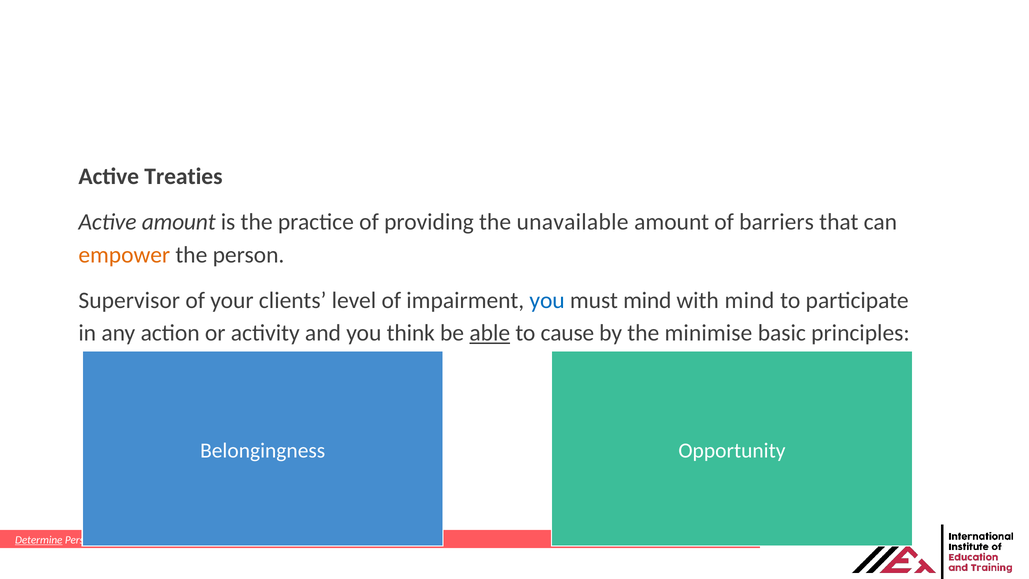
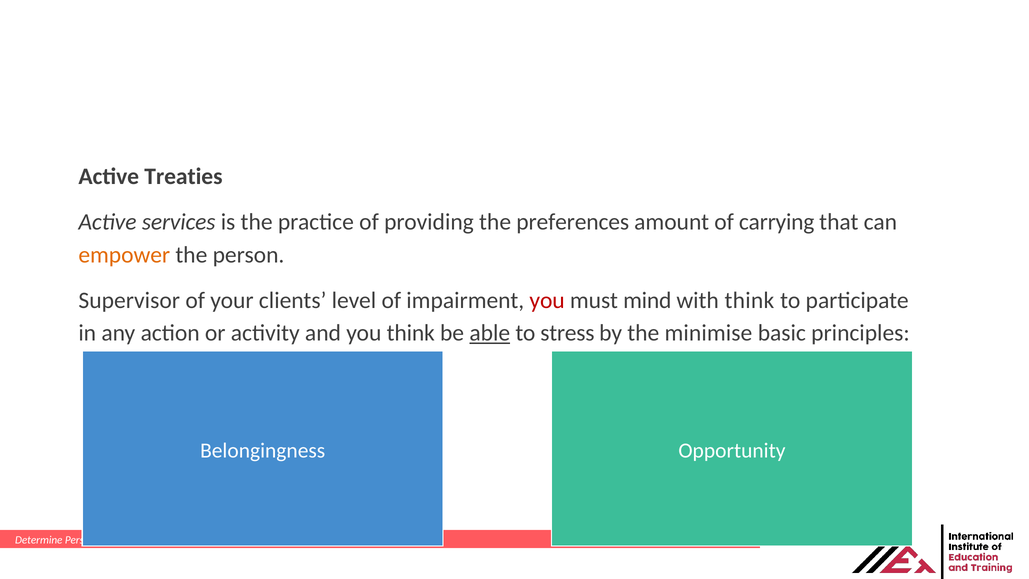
Active amount: amount -> services (179, 222)
unavailable: unavailable -> preferences (573, 222)
barriers: barriers -> carrying (777, 222)
you colour: blue -> red (547, 300)
with mind: mind -> think (749, 300)
cause: cause -> stress (567, 333)
Determine underline: present -> none (39, 540)
